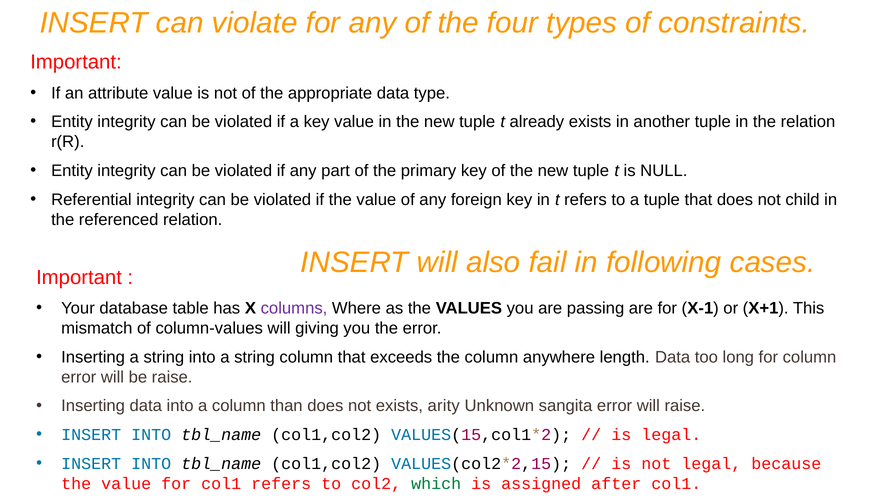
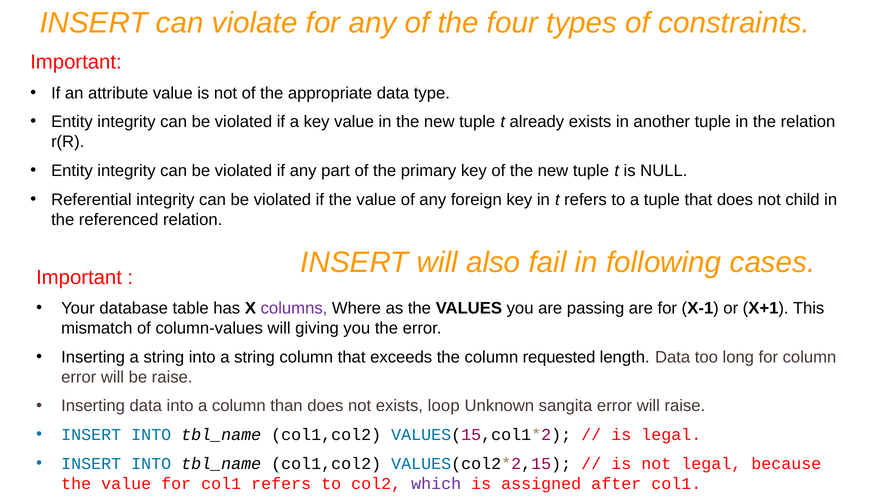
anywhere: anywhere -> requested (559, 357)
arity: arity -> loop (444, 406)
which colour: green -> purple (436, 484)
